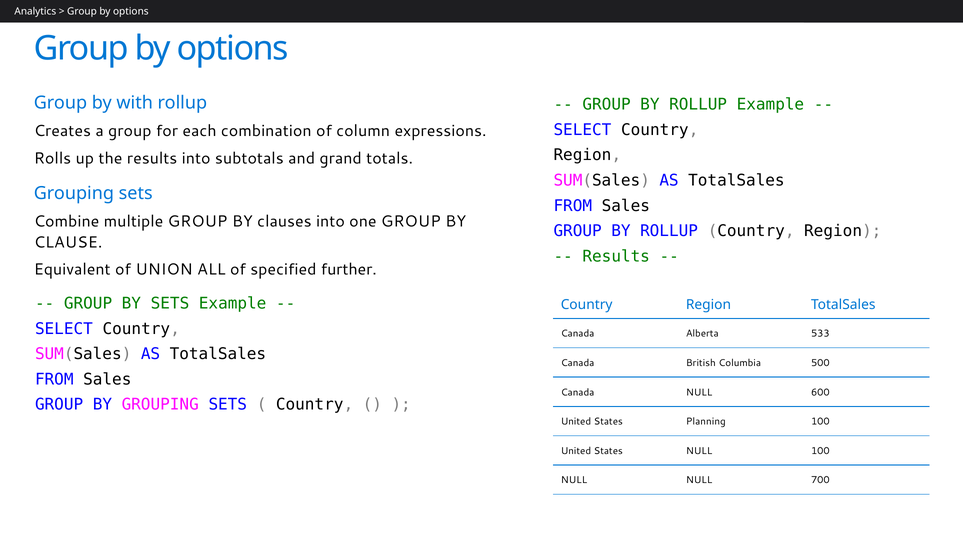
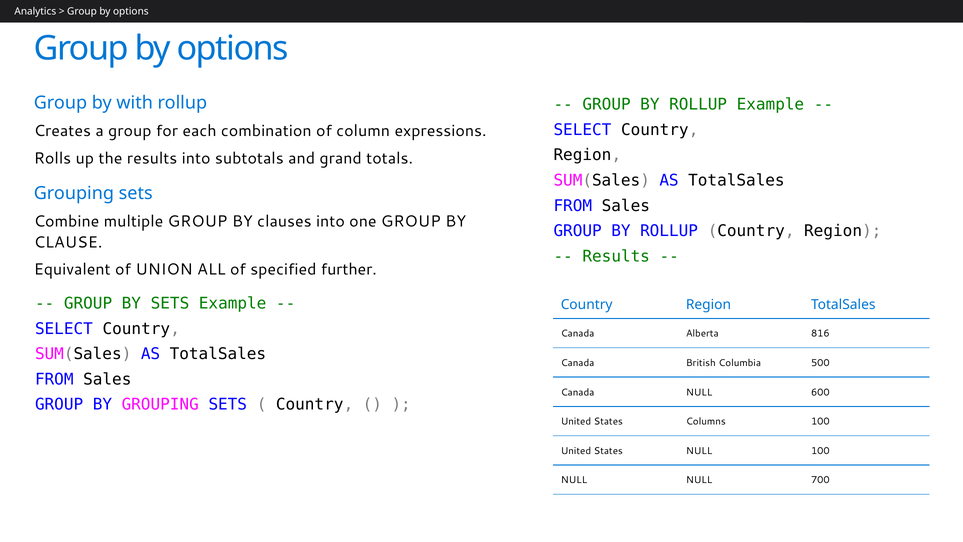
533: 533 -> 816 (820, 333)
Planning: Planning -> Columns (706, 421)
